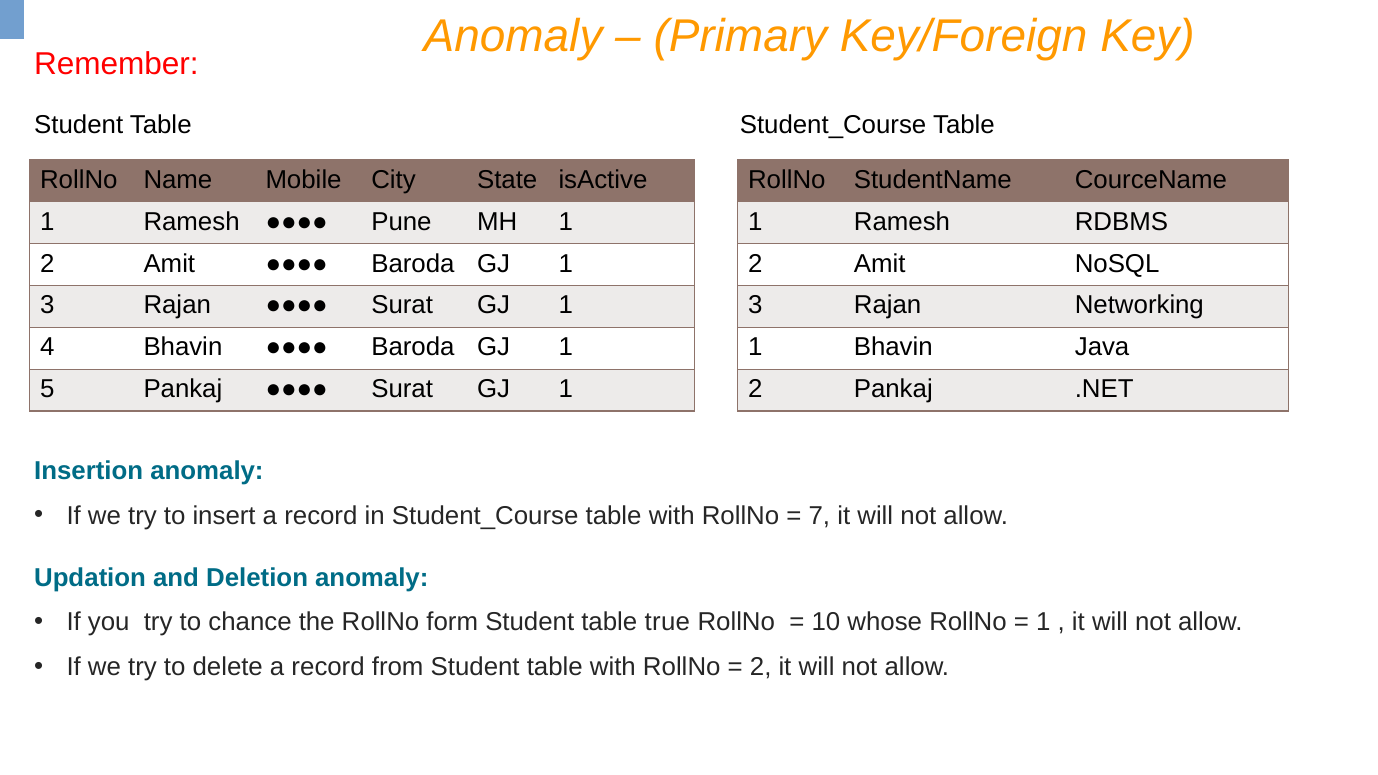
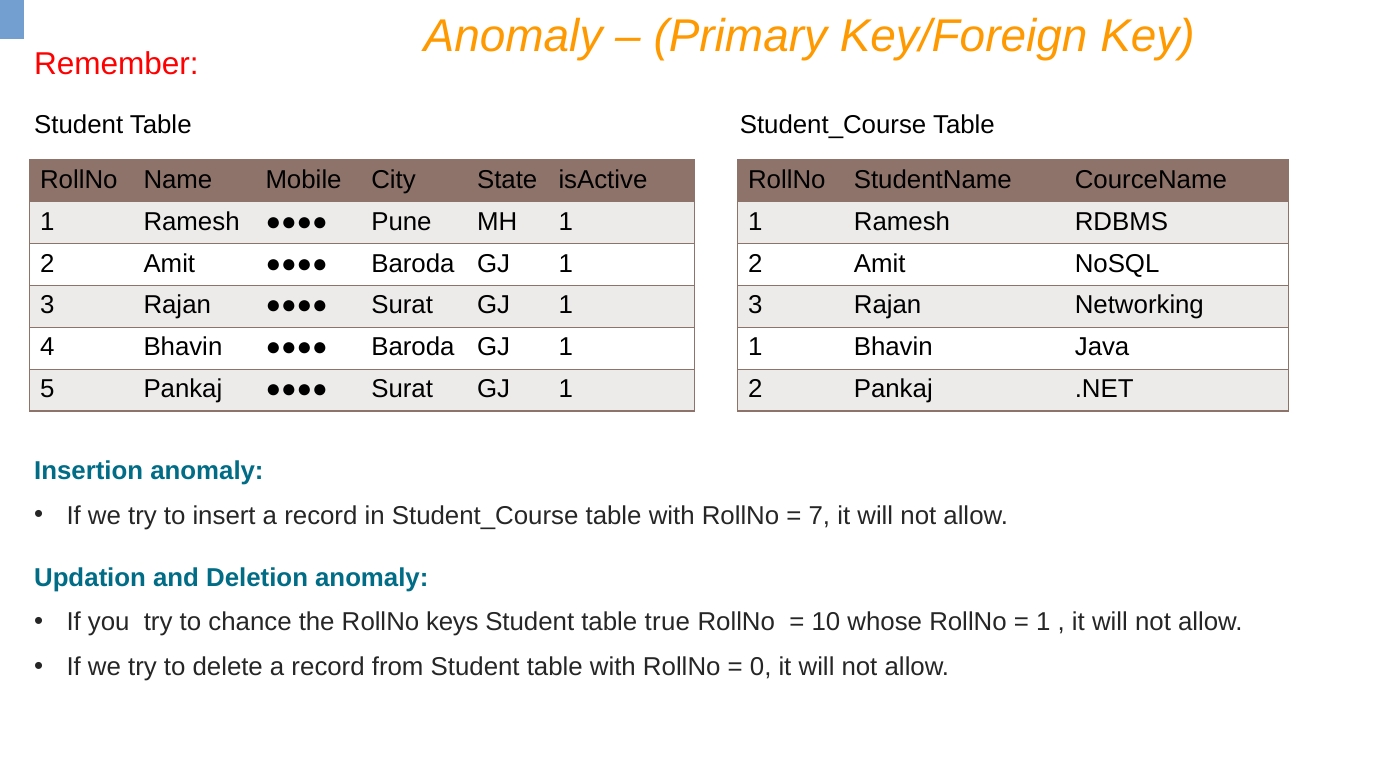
form: form -> keys (452, 623)
2: 2 -> 0 (761, 667)
